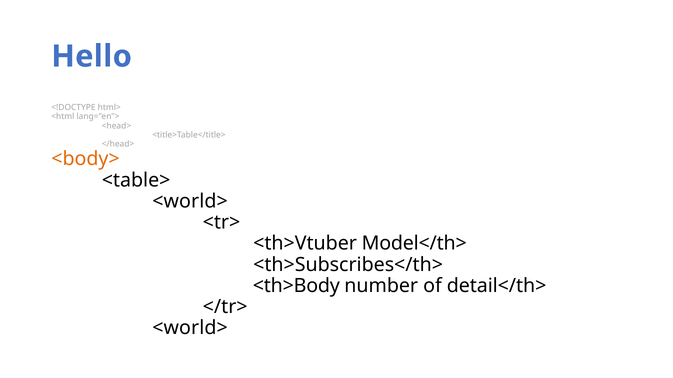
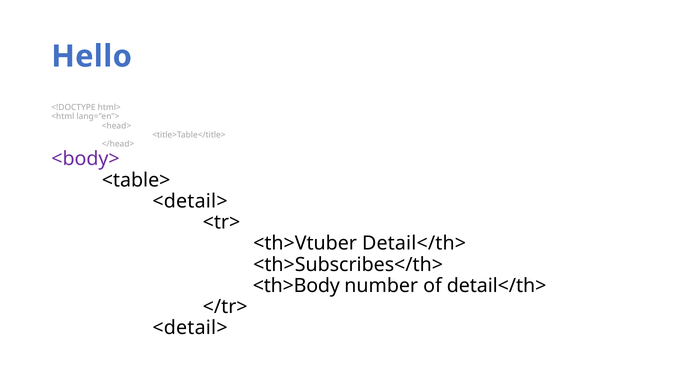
<body> colour: orange -> purple (85, 159)
<world>: <world> -> <detail> (190, 201)
<th>Vtuber Model</th>: Model</th> -> Detail</th> (414, 244)
<world>: <world> -> <detail> (190, 328)
